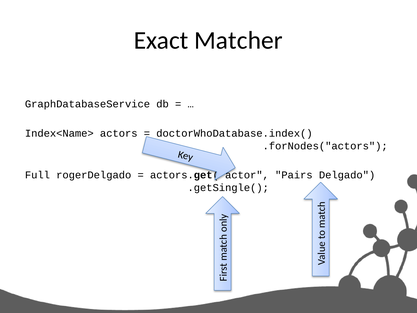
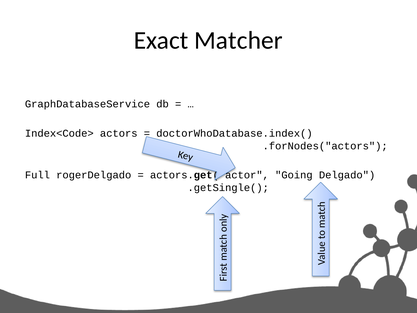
Index<Name>: Index<Name> -> Index<Code> (59, 133)
Pairs: Pairs -> Going (294, 175)
